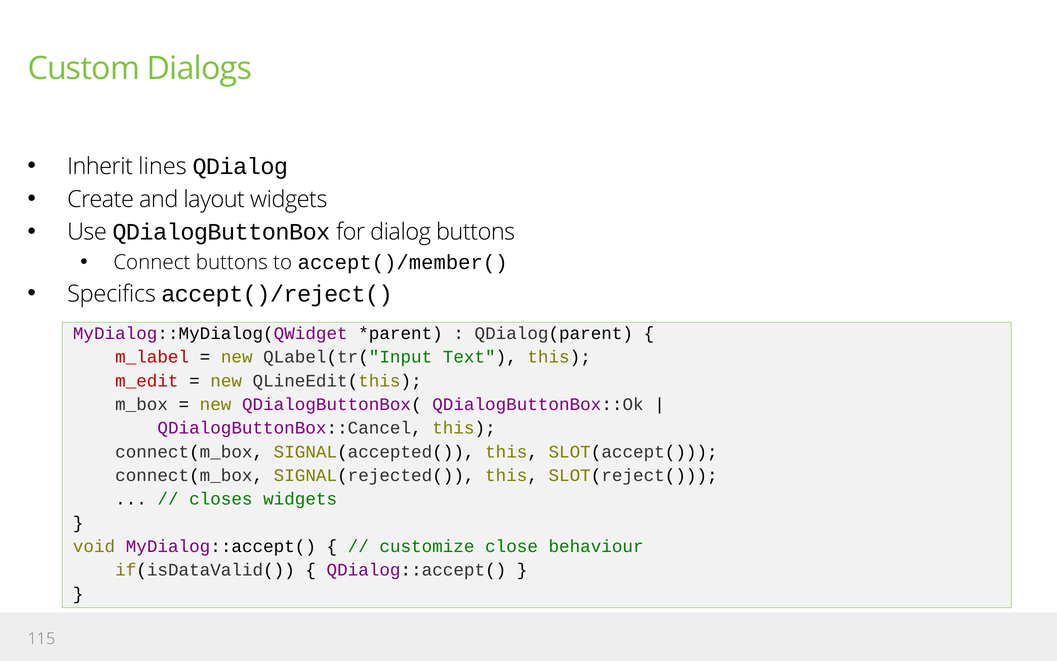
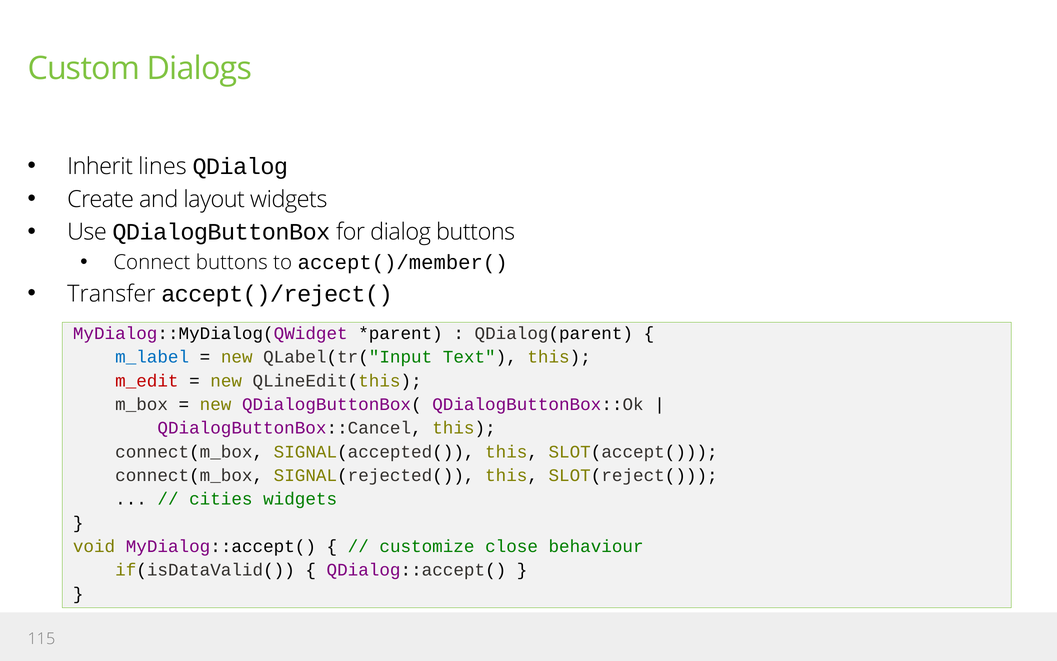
Specifics: Specifics -> Transfer (111, 294)
m_label colour: red -> blue (152, 357)
closes: closes -> cities (221, 499)
